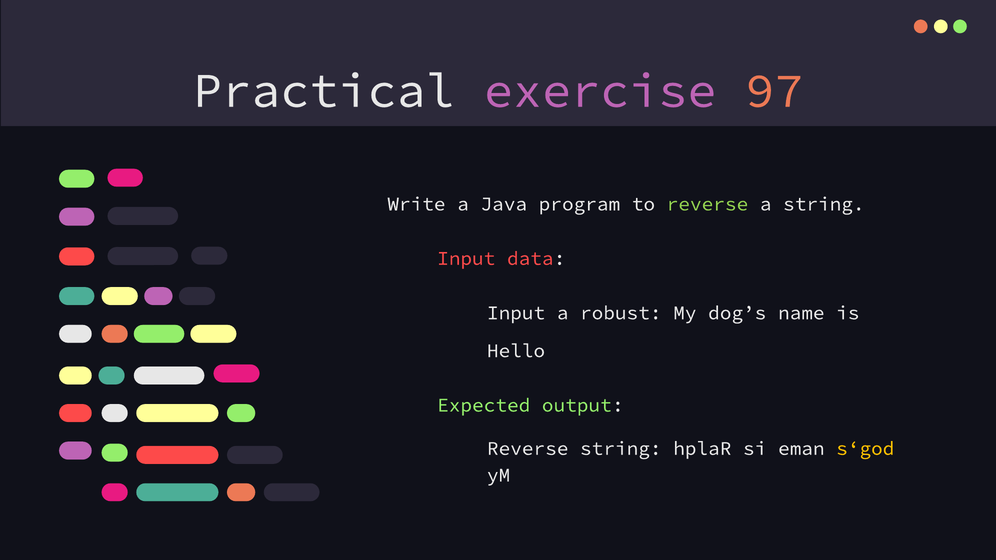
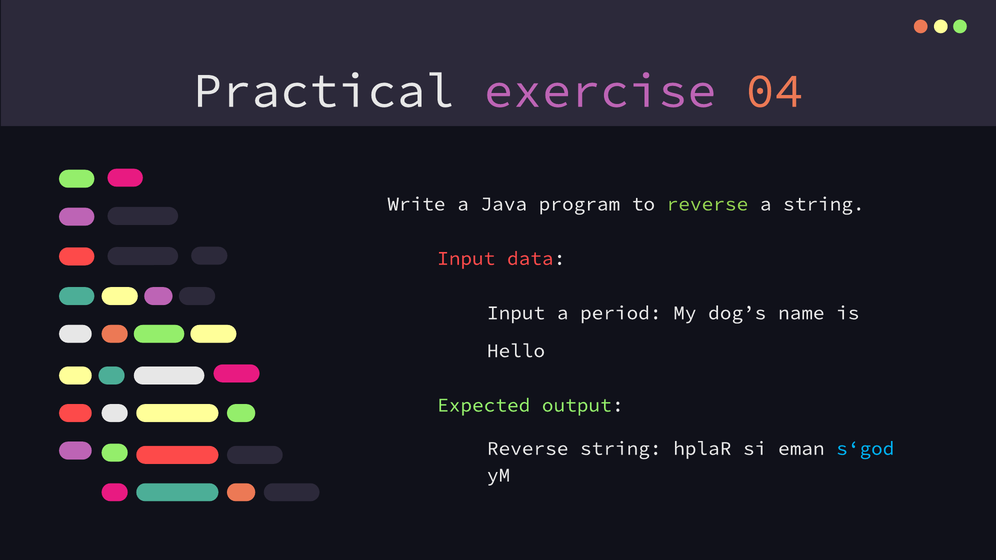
97: 97 -> 04 (775, 91)
robust: robust -> period (621, 313)
s‘god colour: yellow -> light blue (865, 449)
